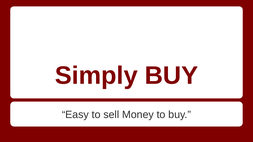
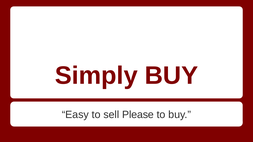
Money: Money -> Please (138, 115)
